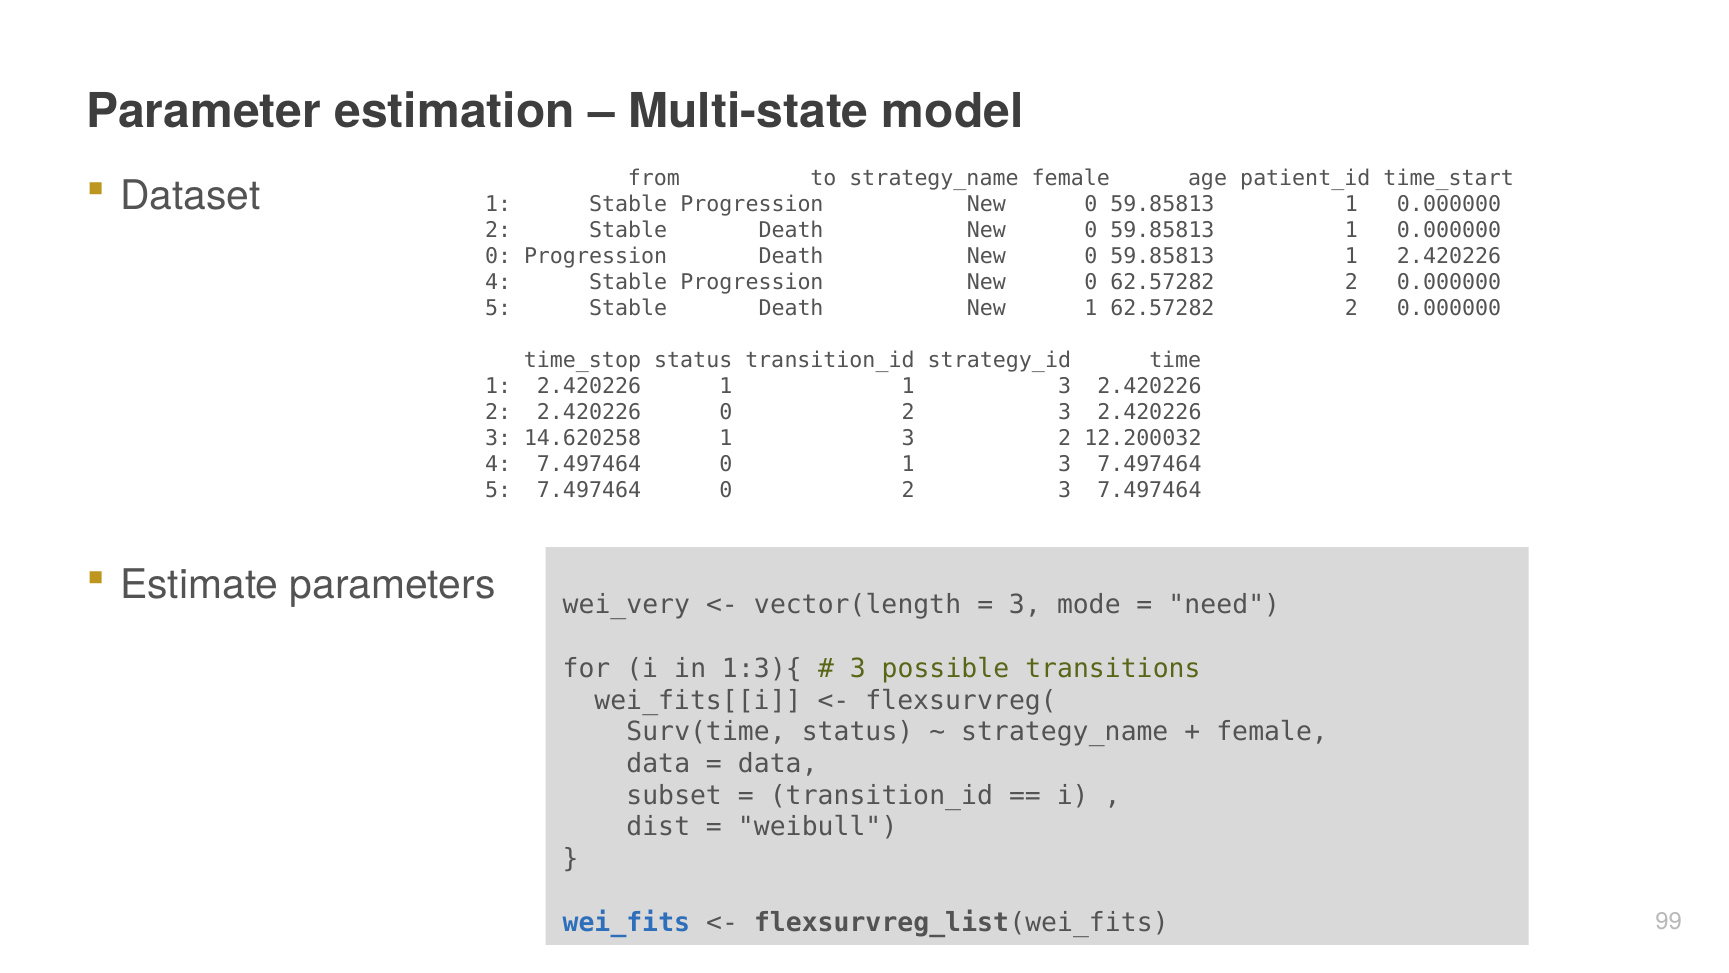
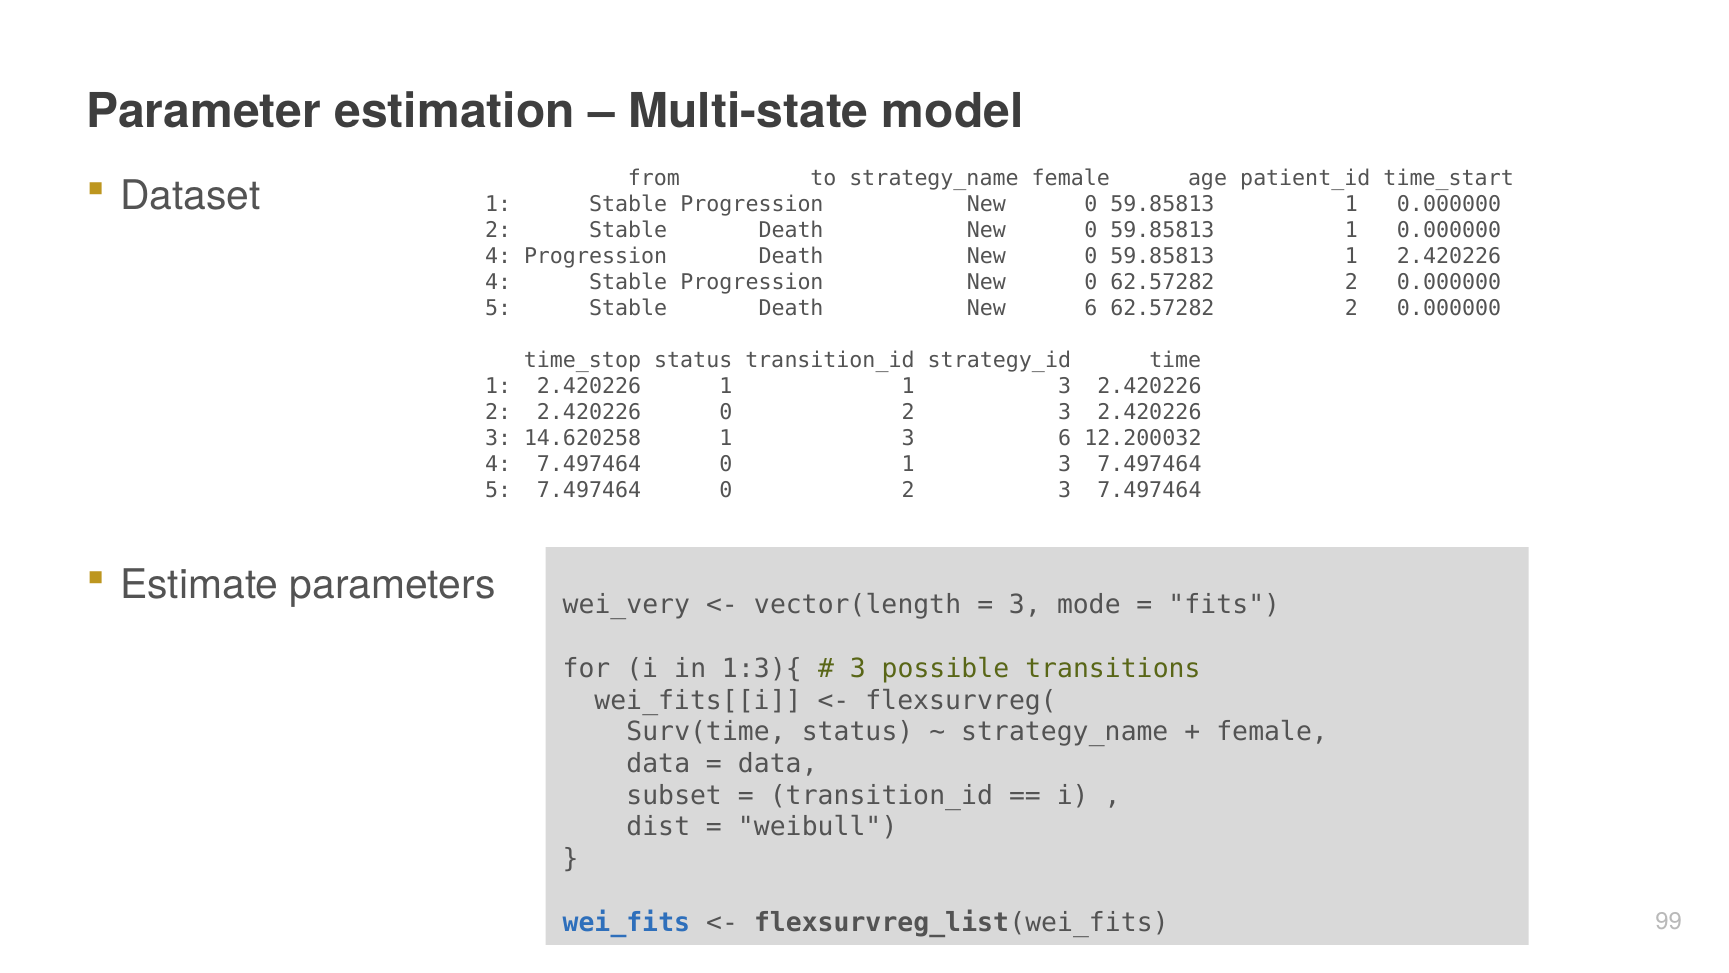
0: 0 -> 4 (498, 256)
New 1: 1 -> 6 (1091, 308)
3 2: 2 -> 6 (1065, 438)
need: need -> fits (1224, 605)
